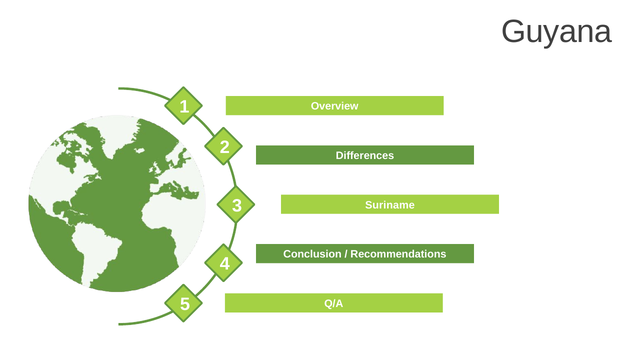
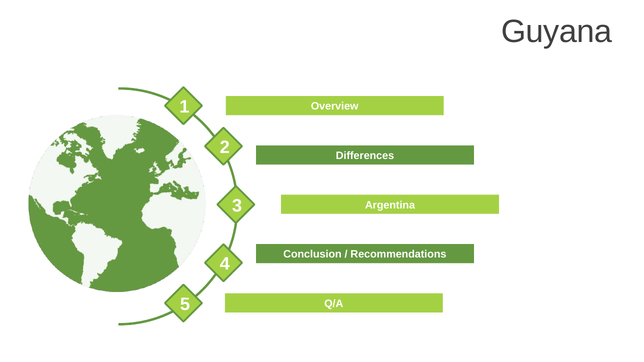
Suriname: Suriname -> Argentina (390, 205)
